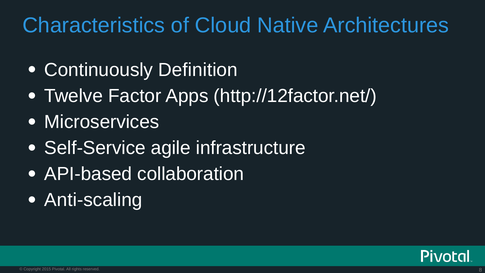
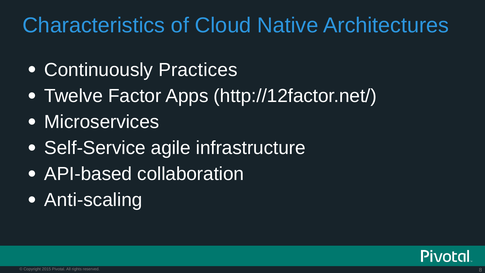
Definition: Definition -> Practices (198, 70)
